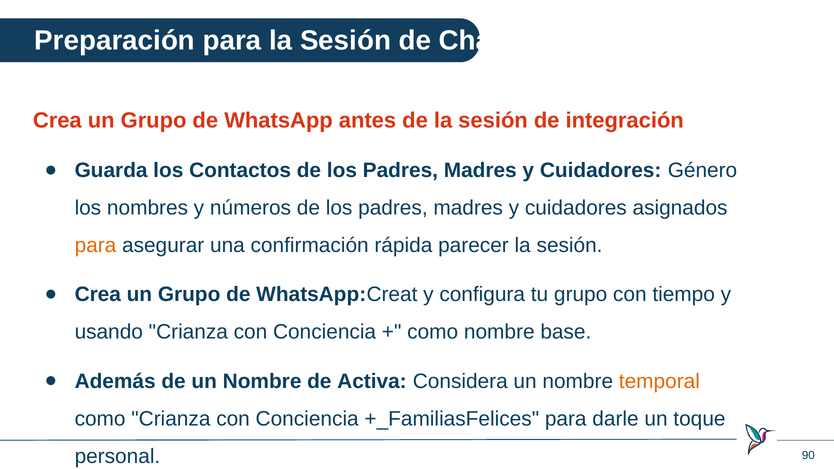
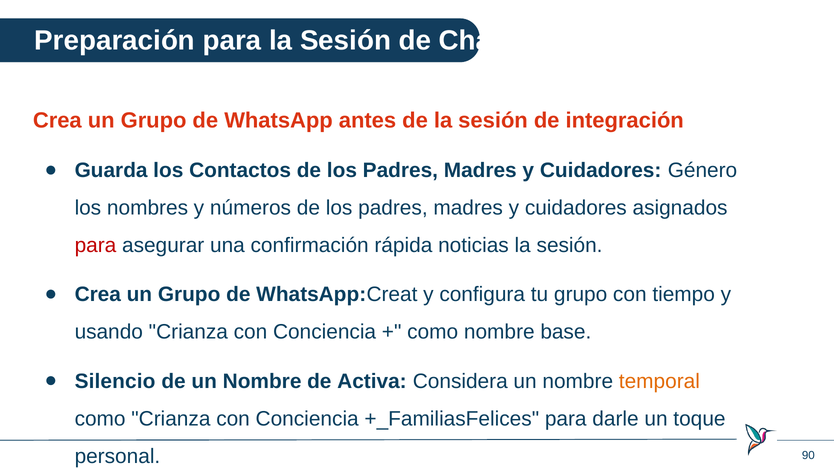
para colour: orange -> red (95, 246)
parecer: parecer -> noticias (473, 246)
Además: Además -> Silencio (115, 381)
